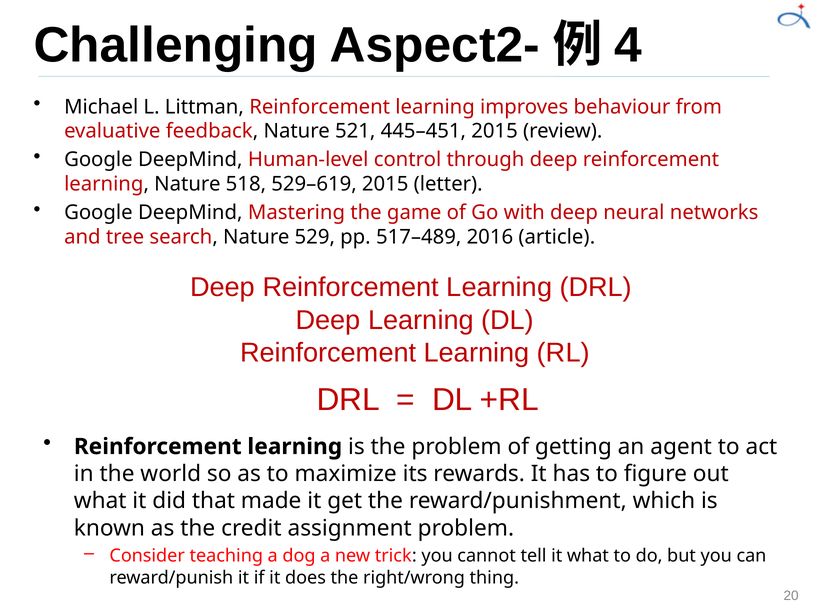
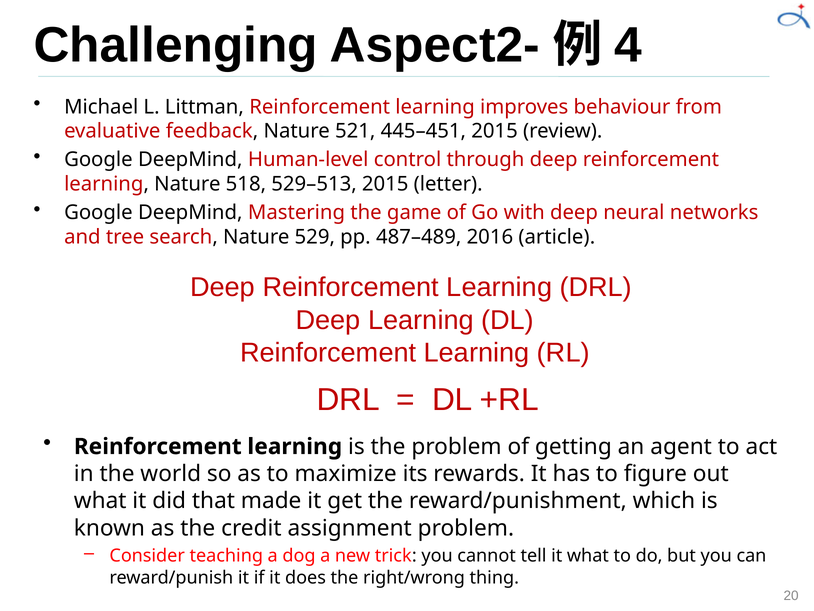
529–619: 529–619 -> 529–513 (314, 184)
517–489: 517–489 -> 487–489 (419, 237)
